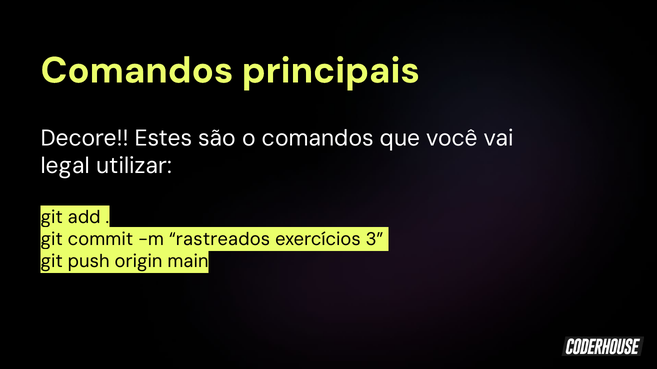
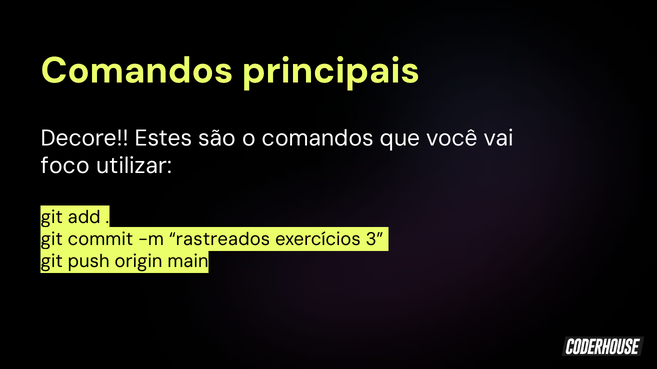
legal: legal -> foco (65, 166)
